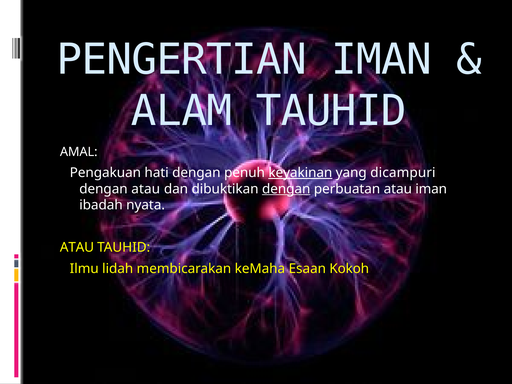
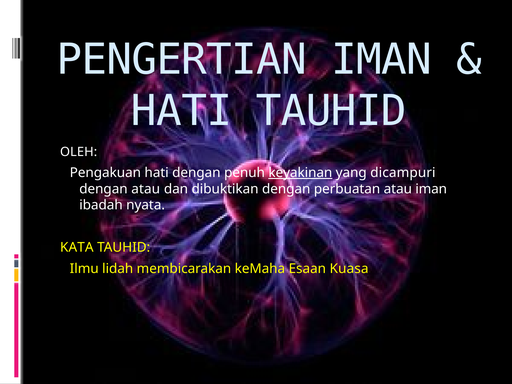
ALAM: ALAM -> HATI (182, 111)
AMAL: AMAL -> OLEH (79, 152)
dengan underline: present -> none (286, 189)
ATAU: ATAU -> KATA (77, 247)
Kokoh: Kokoh -> Kuasa (349, 269)
